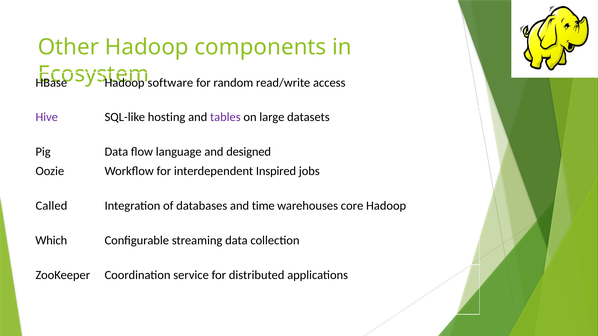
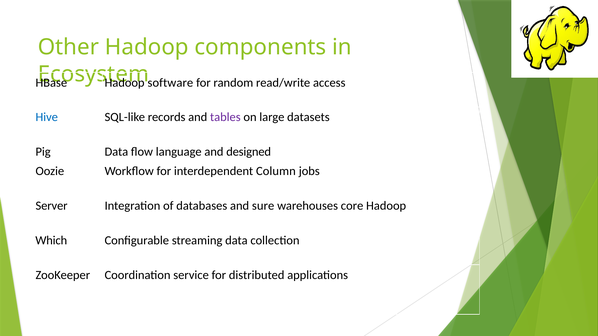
Hive colour: purple -> blue (47, 117)
hosting: hosting -> records (167, 117)
Inspired: Inspired -> Column (276, 171)
Called: Called -> Server (52, 206)
time: time -> sure (263, 206)
